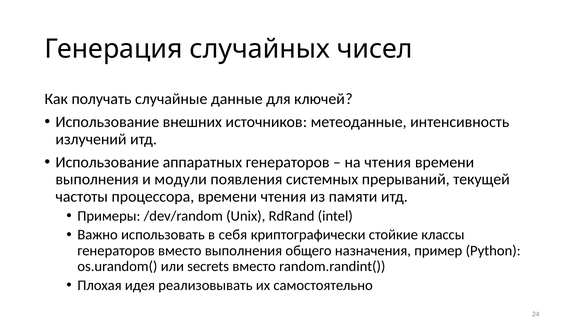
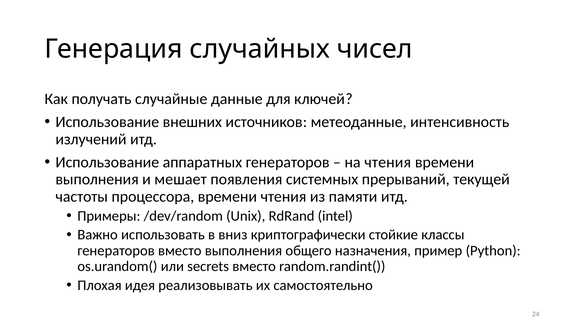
модули: модули -> мешает (181, 179)
себя: себя -> вниз (233, 234)
